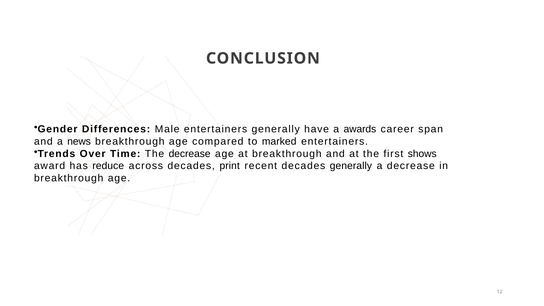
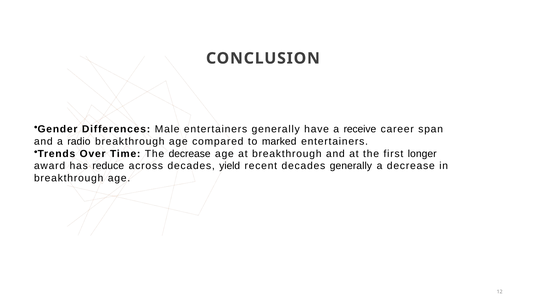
awards: awards -> receive (360, 129)
news: news -> radio (79, 141)
shows: shows -> longer (422, 154)
print: print -> yield (230, 166)
